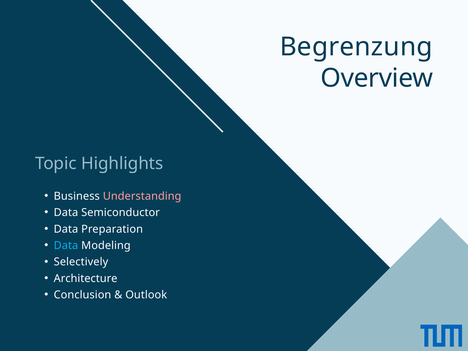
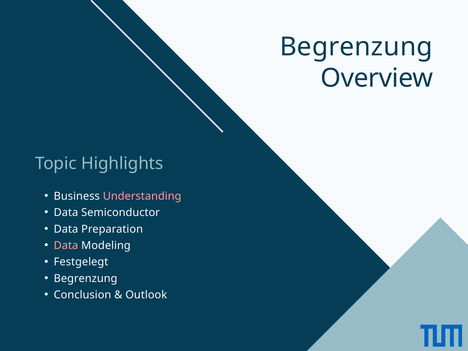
Data colour: light blue -> pink (66, 246)
Selectively: Selectively -> Festgelegt (81, 262)
Architecture: Architecture -> Begrenzung (86, 278)
